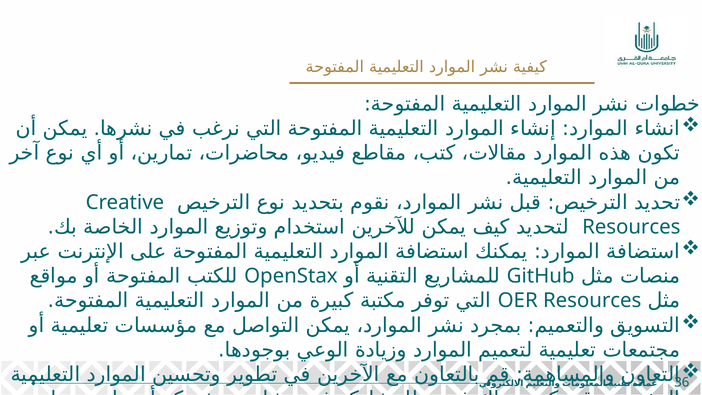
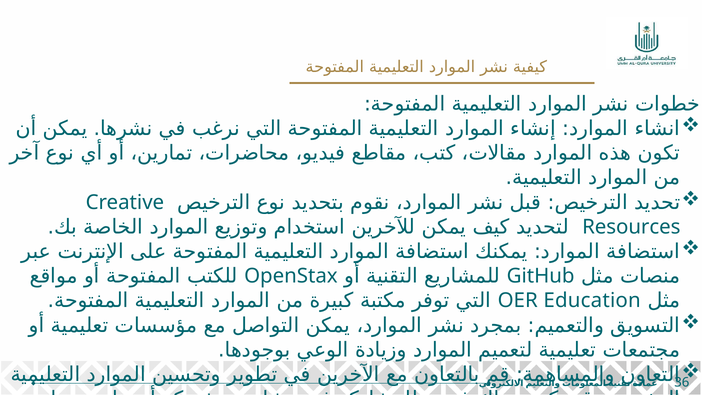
OER Resources: Resources -> Education (592, 301)
